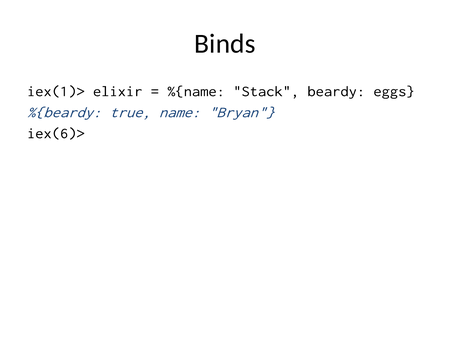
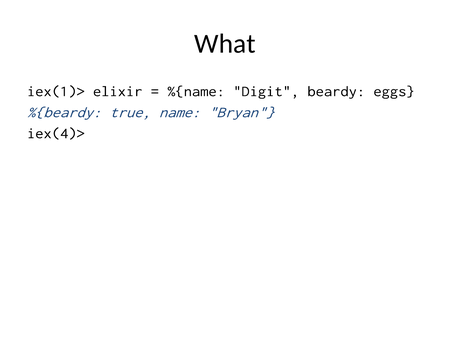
Binds: Binds -> What (225, 44)
Stack: Stack -> Digit (266, 91)
iex(6)>: iex(6)> -> iex(4)> (56, 133)
